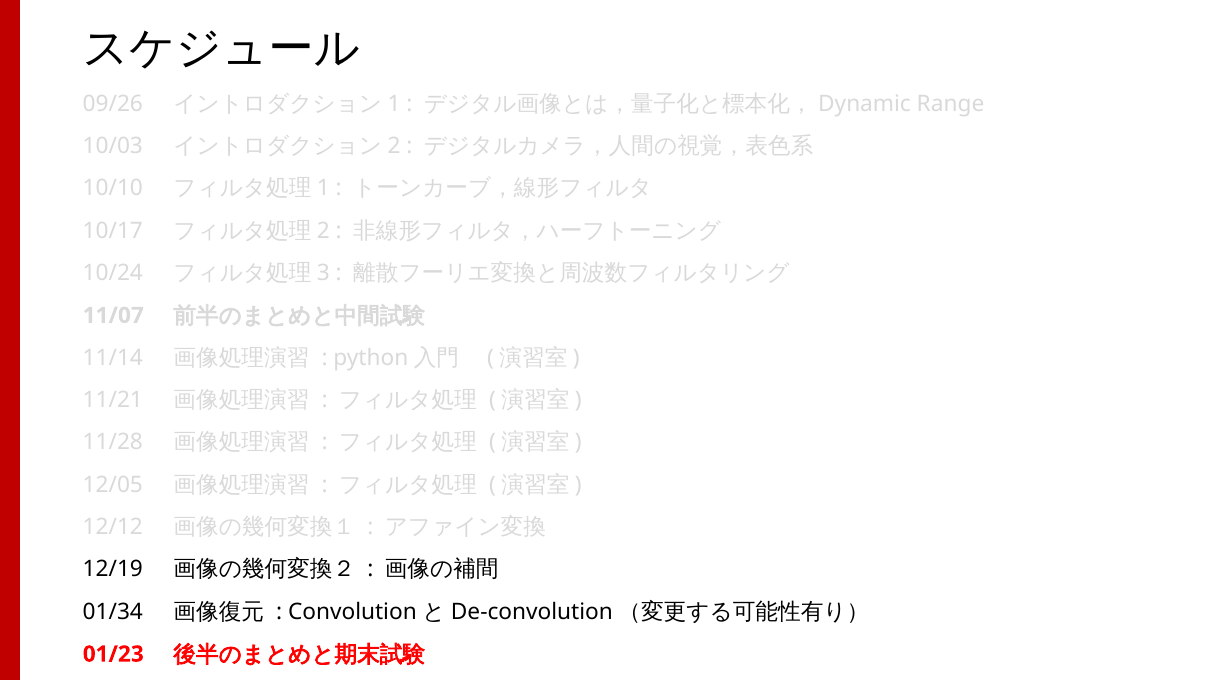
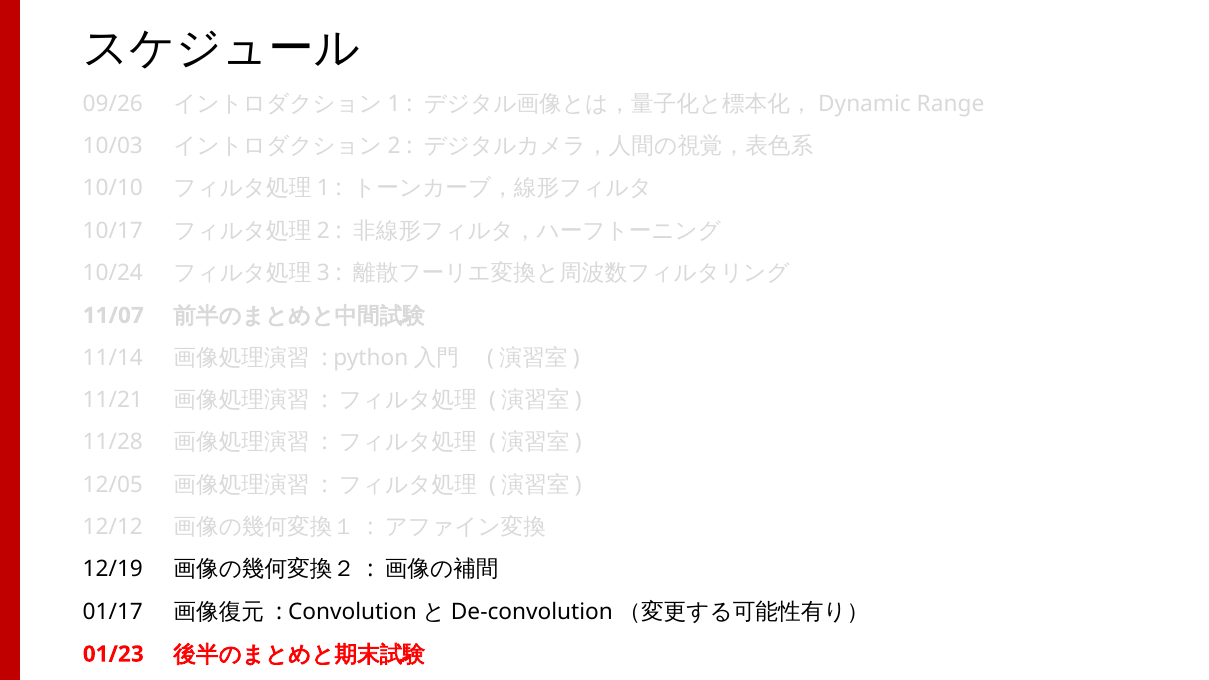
01/34: 01/34 -> 01/17 (113, 612)
